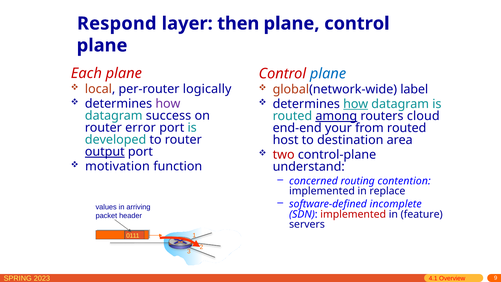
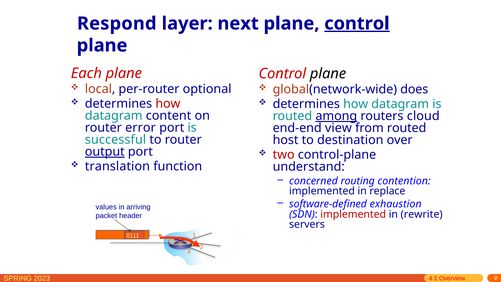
then: then -> next (238, 23)
control underline: none -> present (357, 23)
plane colour: blue -> black (328, 74)
logically: logically -> optional (207, 89)
label: label -> does (414, 89)
how colour: purple -> red (168, 104)
how underline: present -> none (356, 104)
success: success -> content (169, 116)
your: your -> view (338, 128)
developed: developed -> successful (115, 140)
area: area -> over (400, 140)
motivation: motivation -> translation (117, 166)
incomplete: incomplete -> exhaustion (396, 204)
feature: feature -> rewrite (422, 214)
